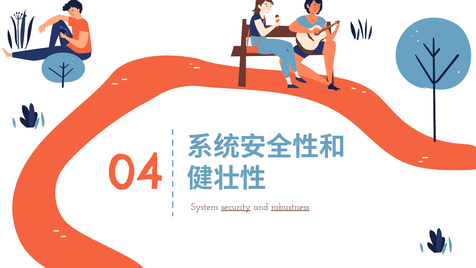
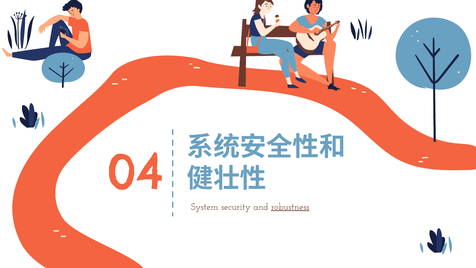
security underline: present -> none (236, 207)
